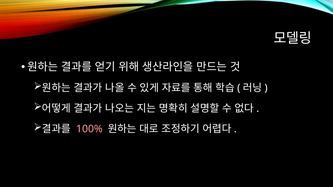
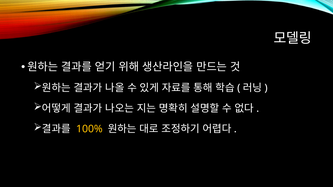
100% colour: pink -> yellow (89, 129)
